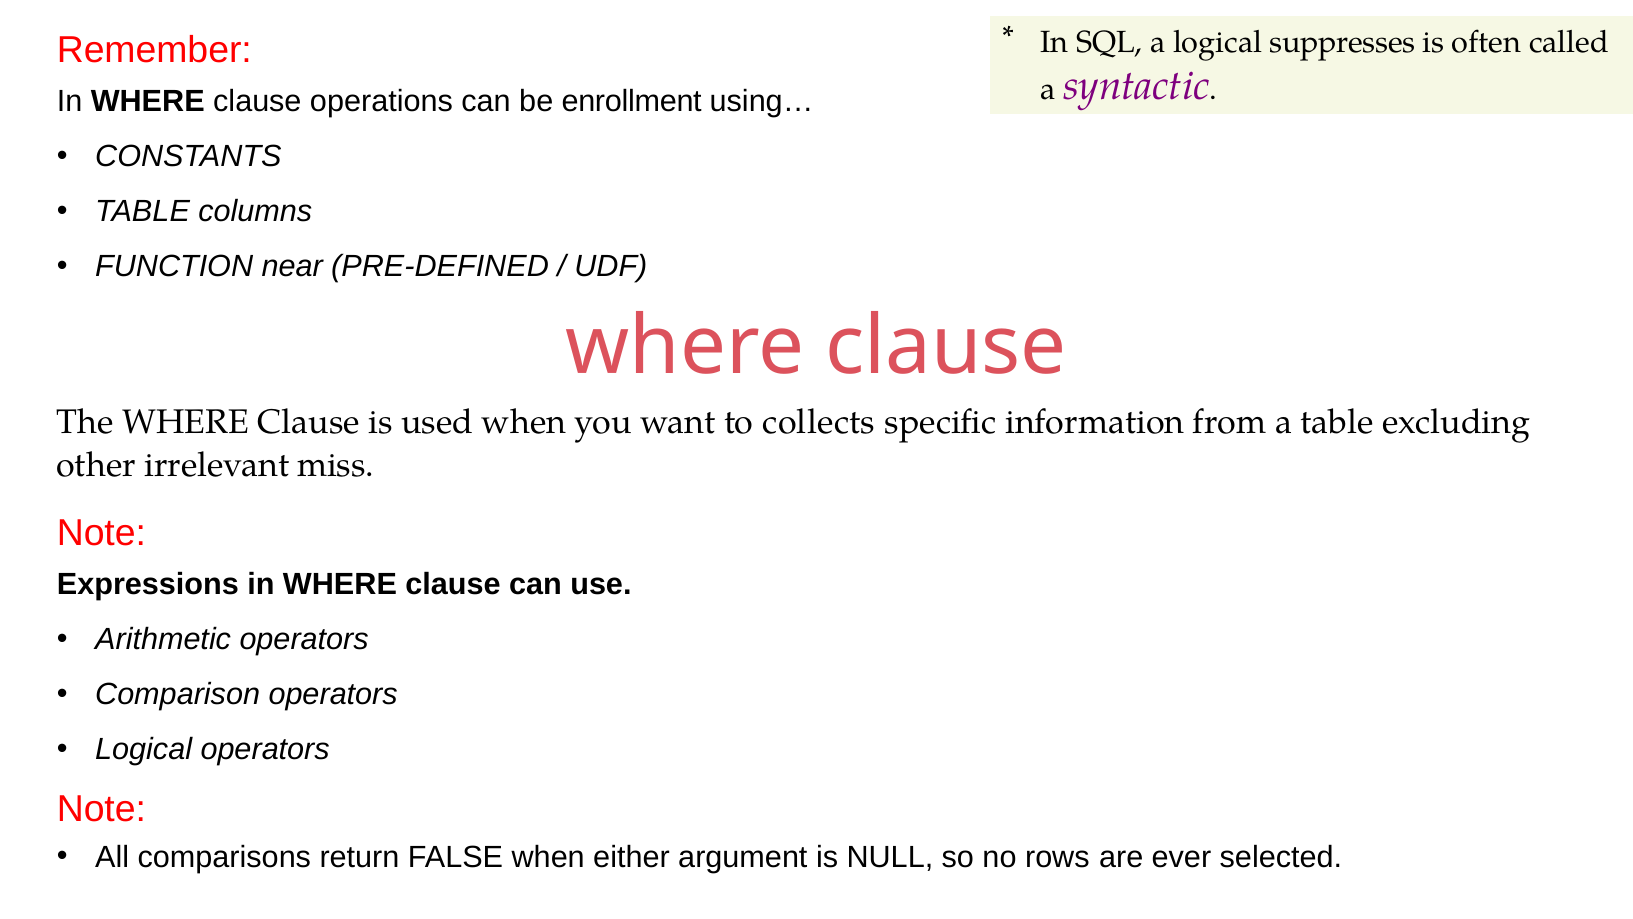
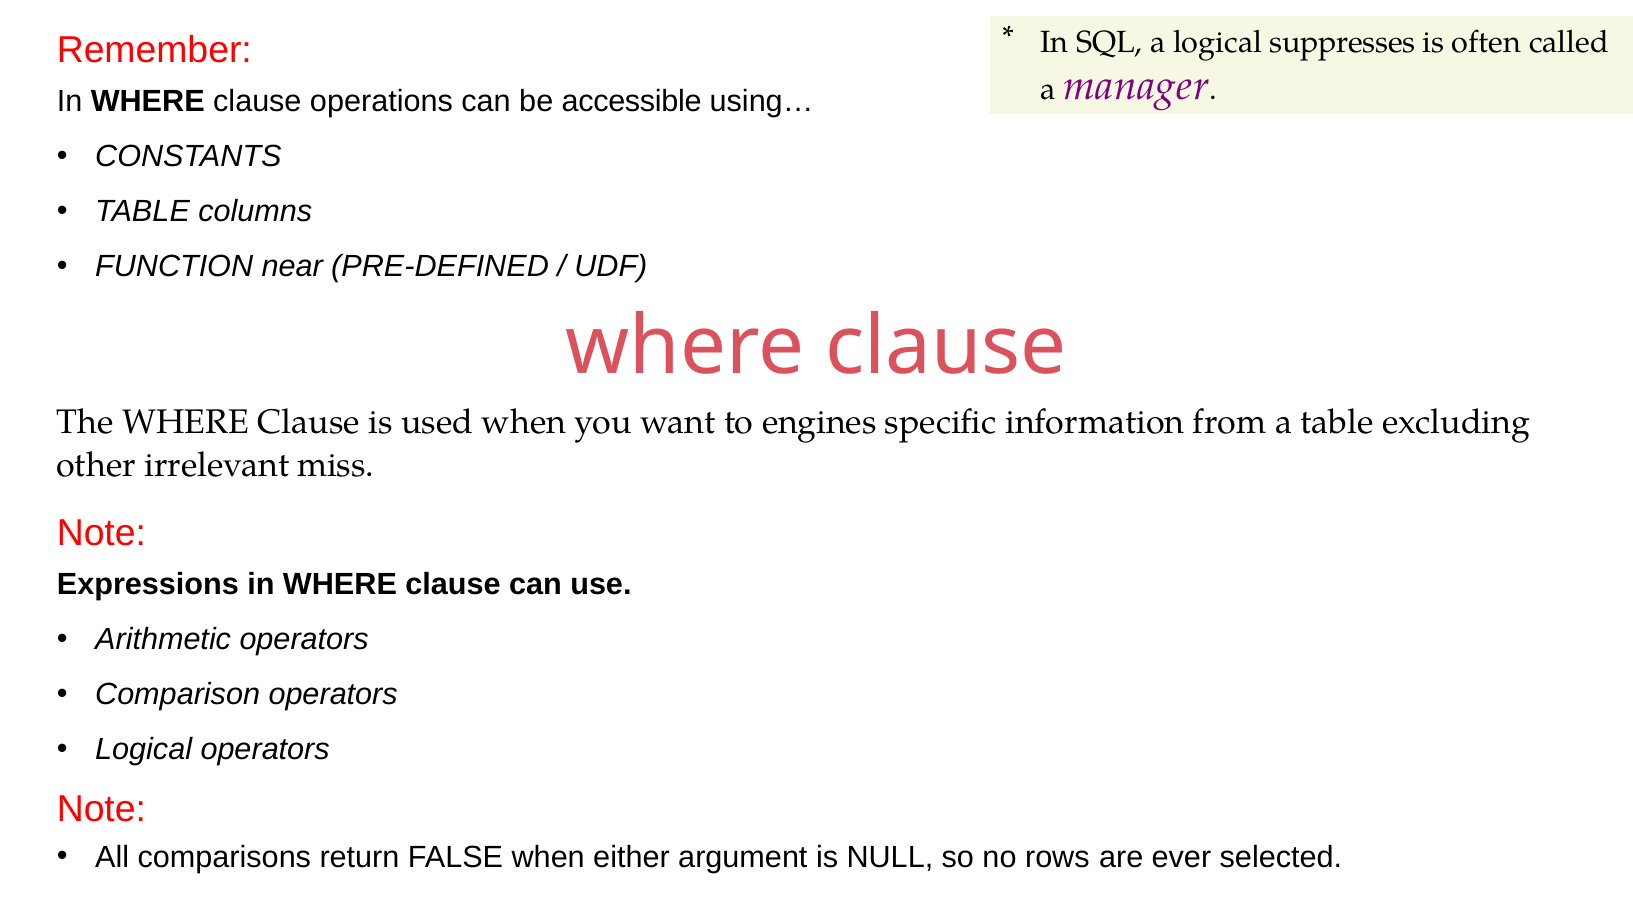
syntactic: syntactic -> manager (1136, 86)
enrollment: enrollment -> accessible (632, 101)
collects: collects -> engines (819, 422)
